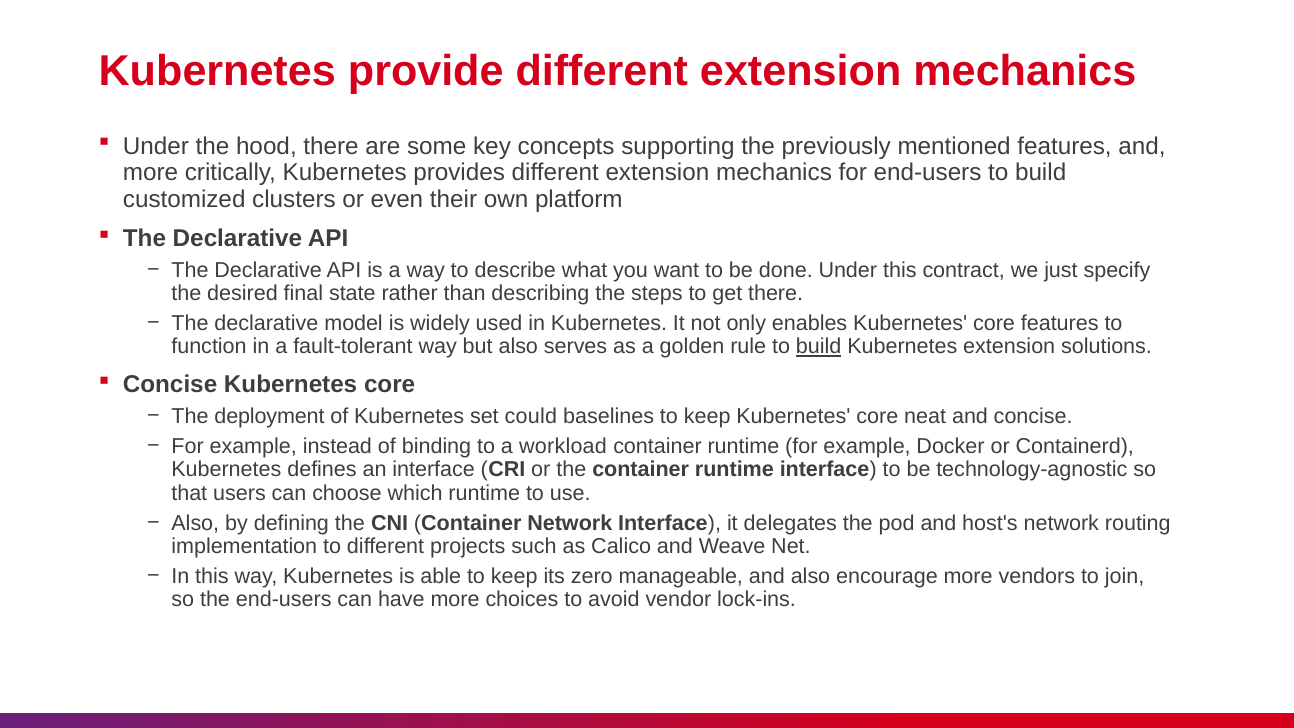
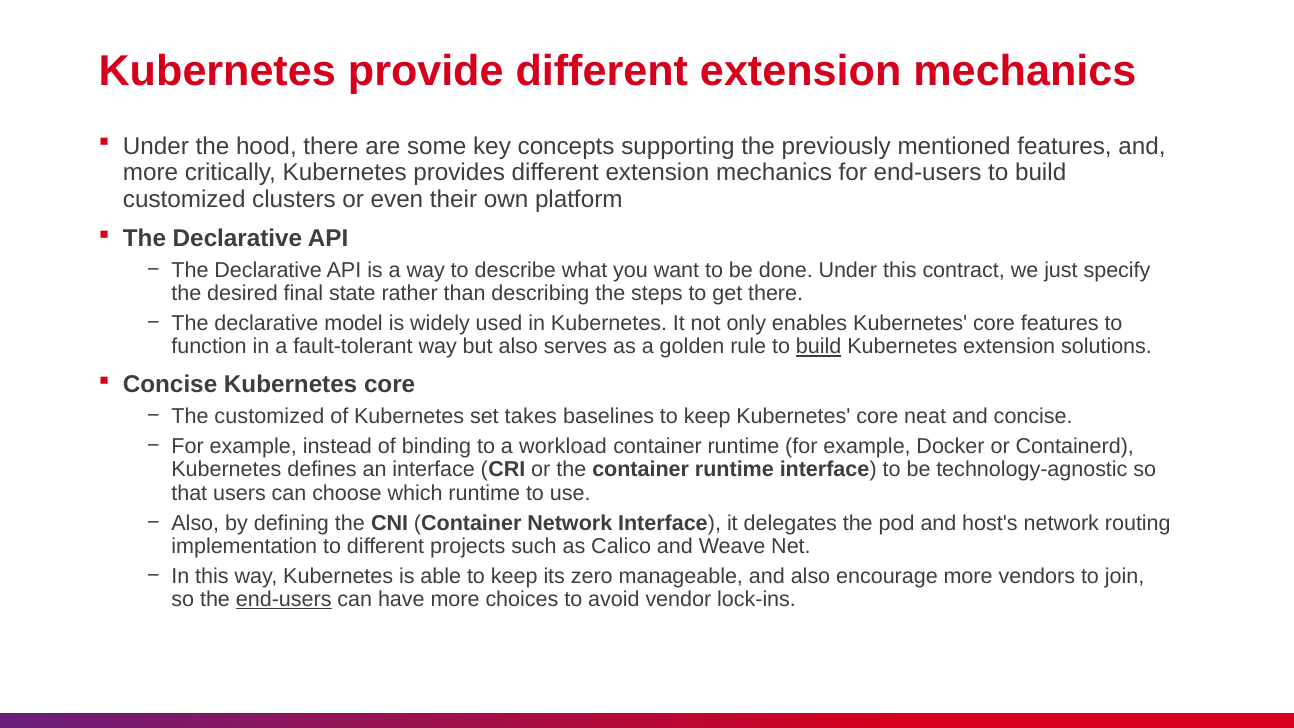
The deployment: deployment -> customized (269, 416)
could: could -> takes (531, 416)
end-users underline: none -> present (284, 599)
